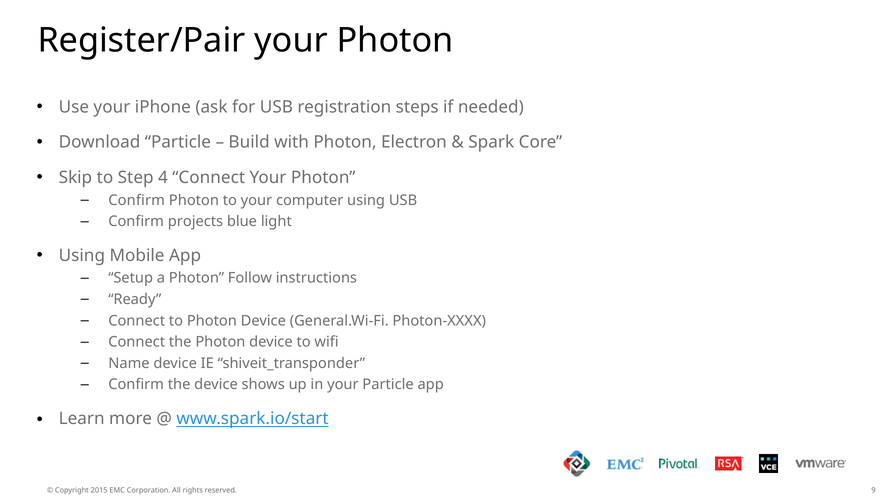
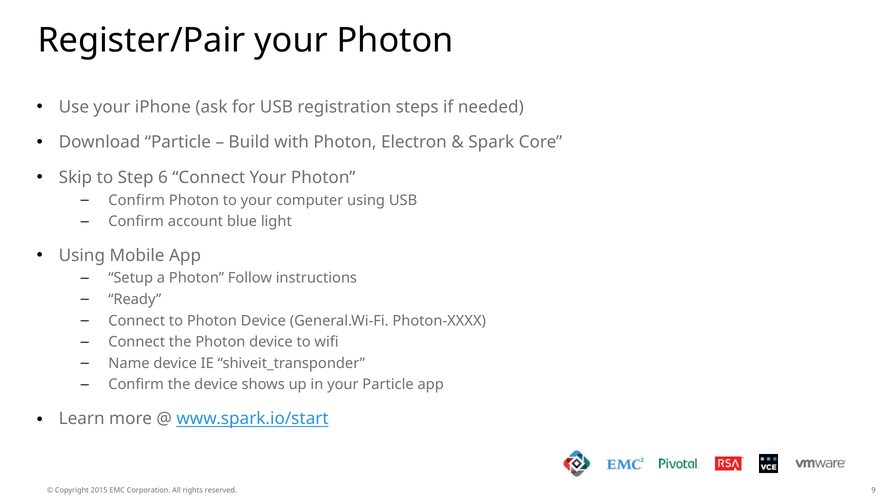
4: 4 -> 6 (163, 177)
projects: projects -> account (195, 221)
